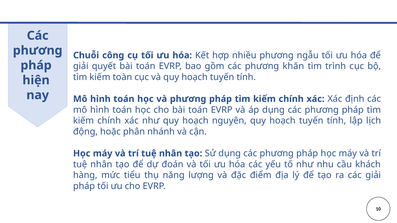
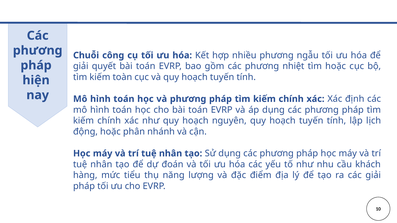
khăn: khăn -> nhiệt (293, 66)
tìm trình: trình -> hoặc (336, 66)
